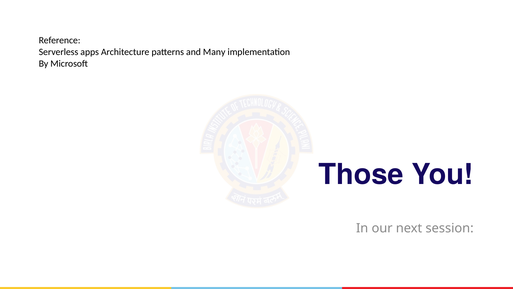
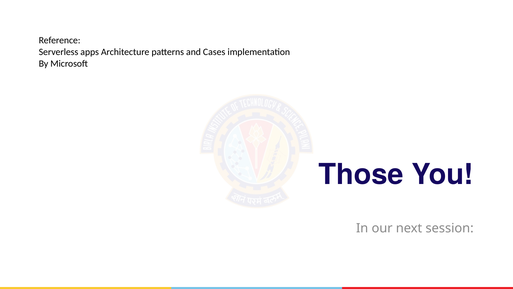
Many: Many -> Cases (214, 52)
